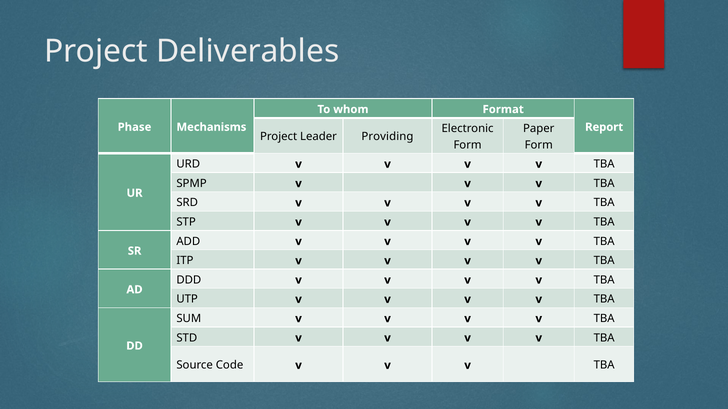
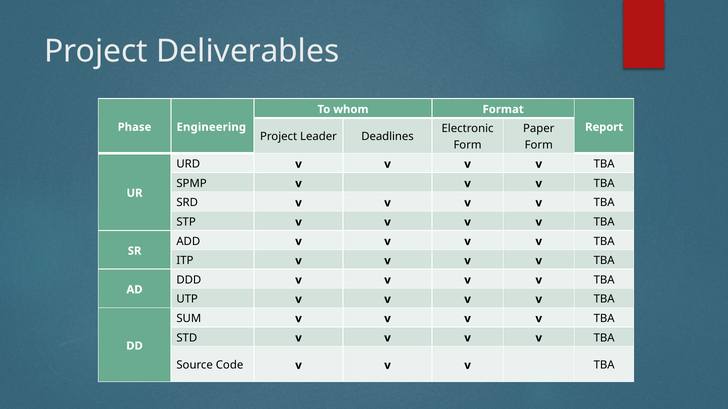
Mechanisms: Mechanisms -> Engineering (211, 127)
Providing: Providing -> Deadlines (388, 137)
